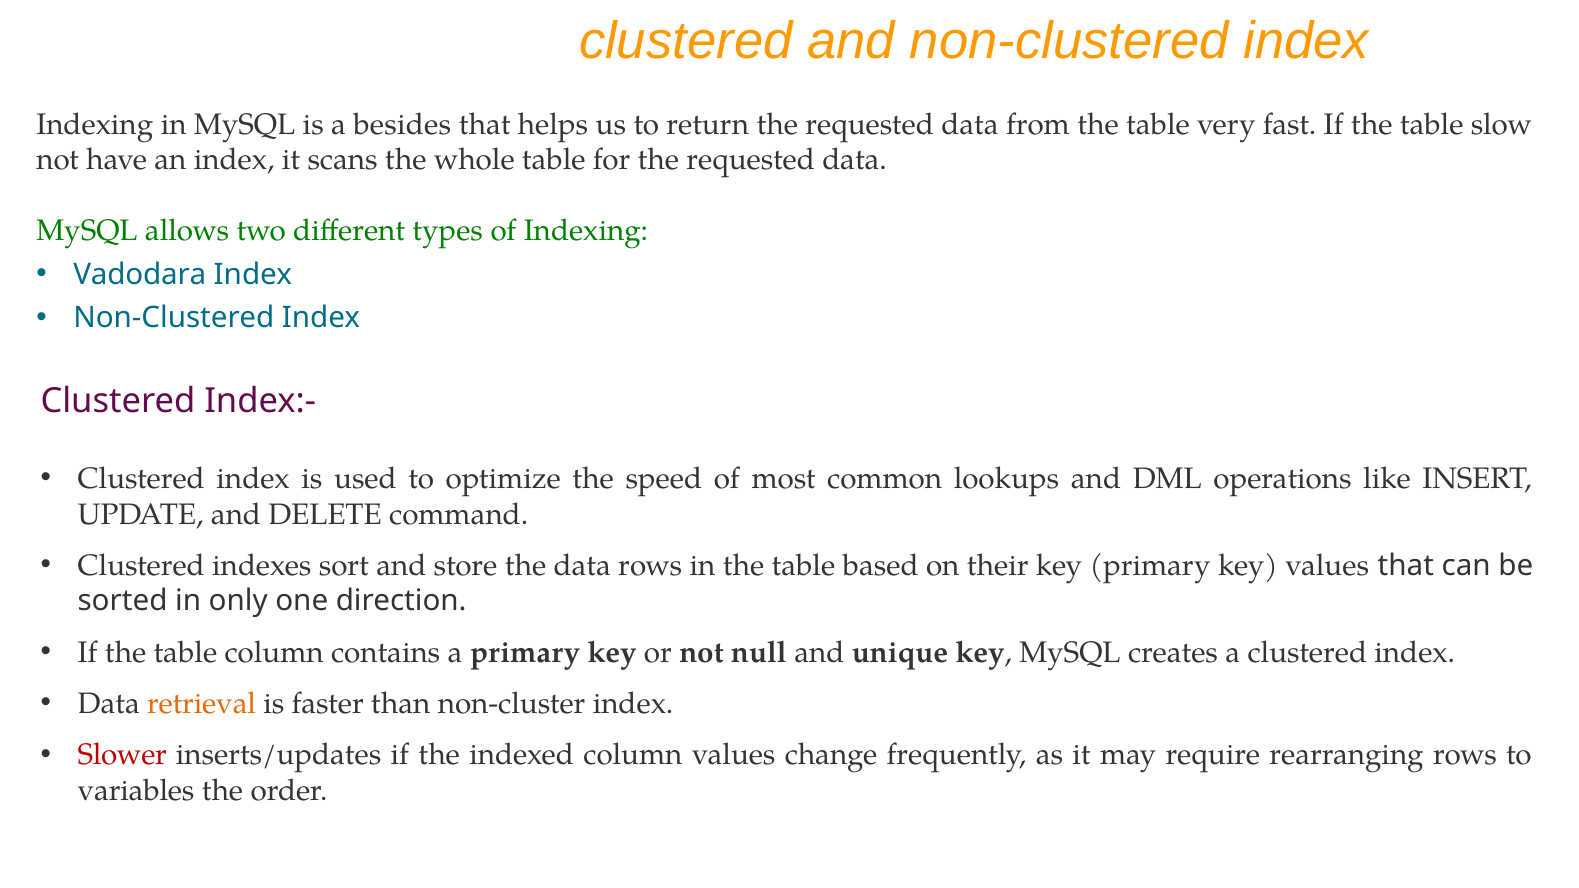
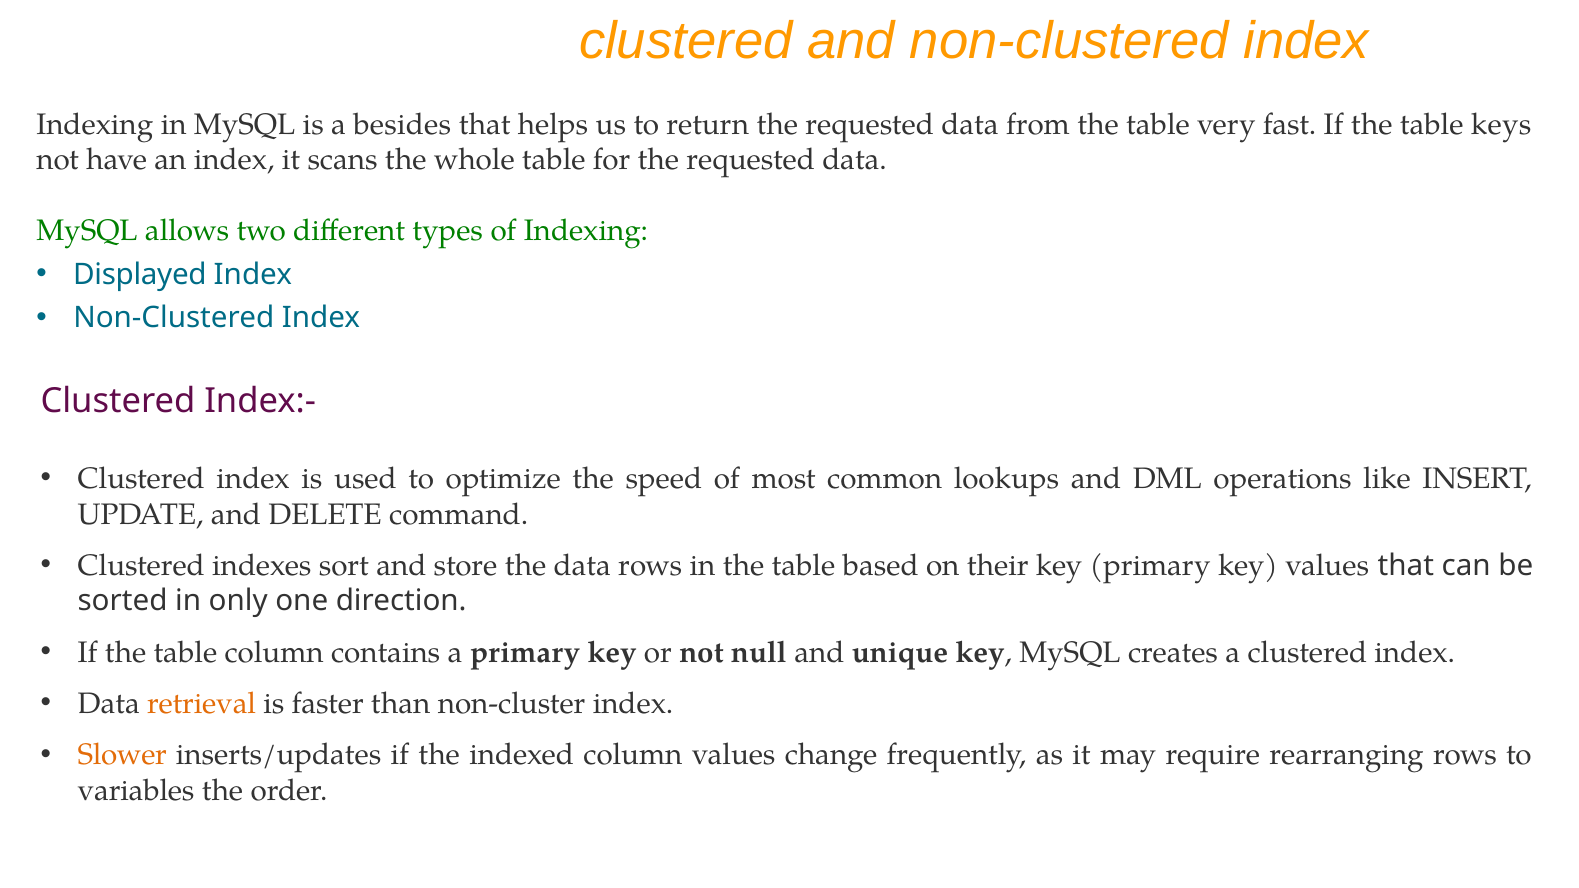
slow: slow -> keys (1501, 125)
Vadodara: Vadodara -> Displayed (140, 275)
Slower colour: red -> orange (122, 755)
